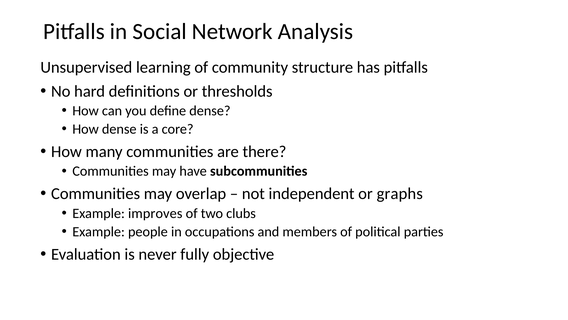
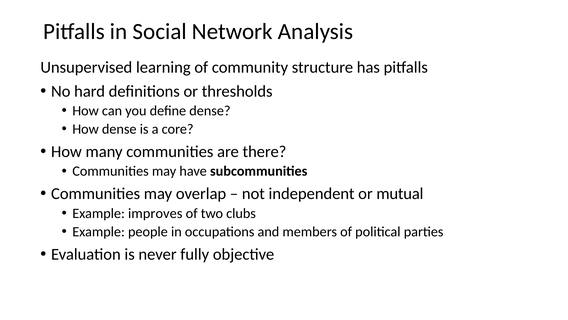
graphs: graphs -> mutual (400, 193)
